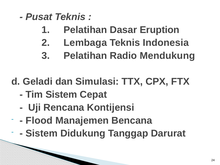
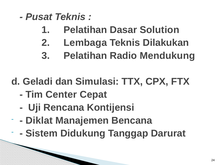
Eruption: Eruption -> Solution (159, 30)
Indonesia: Indonesia -> Dilakukan (166, 43)
Tim Sistem: Sistem -> Center (61, 95)
Flood: Flood -> Diklat (39, 120)
